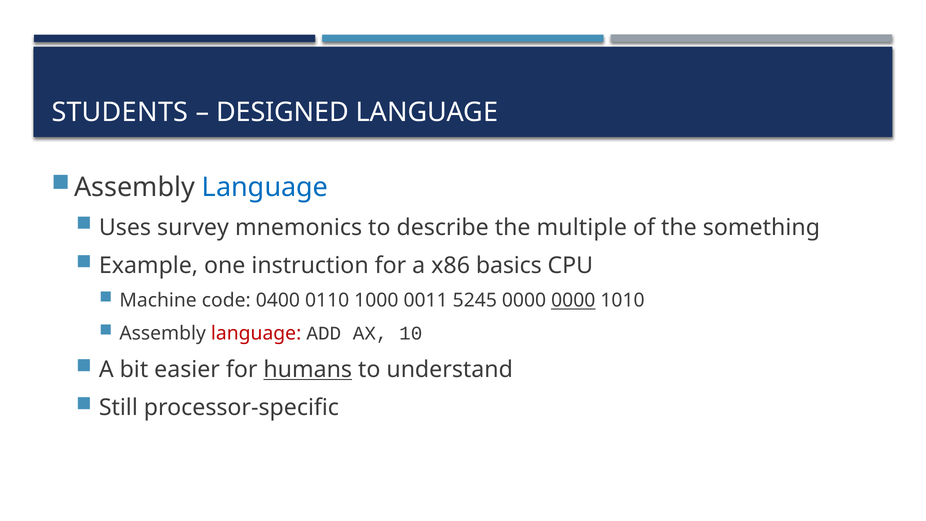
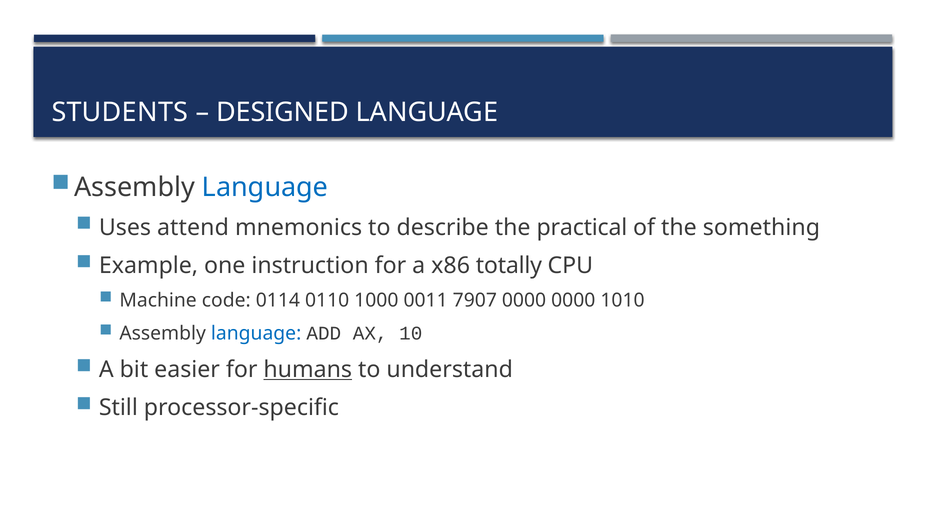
survey: survey -> attend (193, 227)
multiple: multiple -> practical (582, 227)
basics: basics -> totally (509, 266)
0400: 0400 -> 0114 (278, 300)
5245: 5245 -> 7907 (475, 300)
0000 underline: present -> none (573, 300)
language colour: red -> blue (256, 333)
